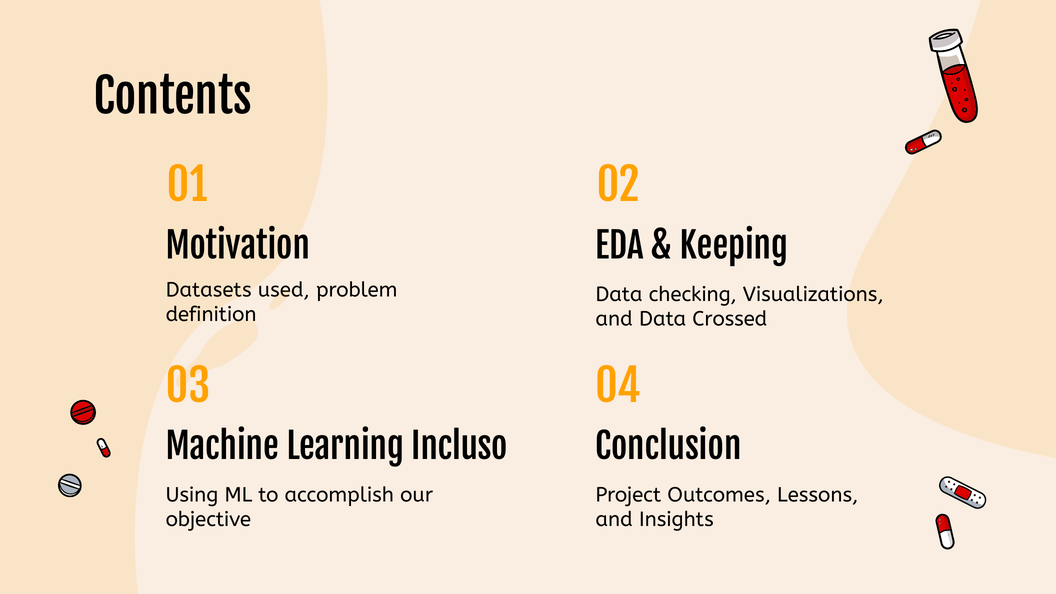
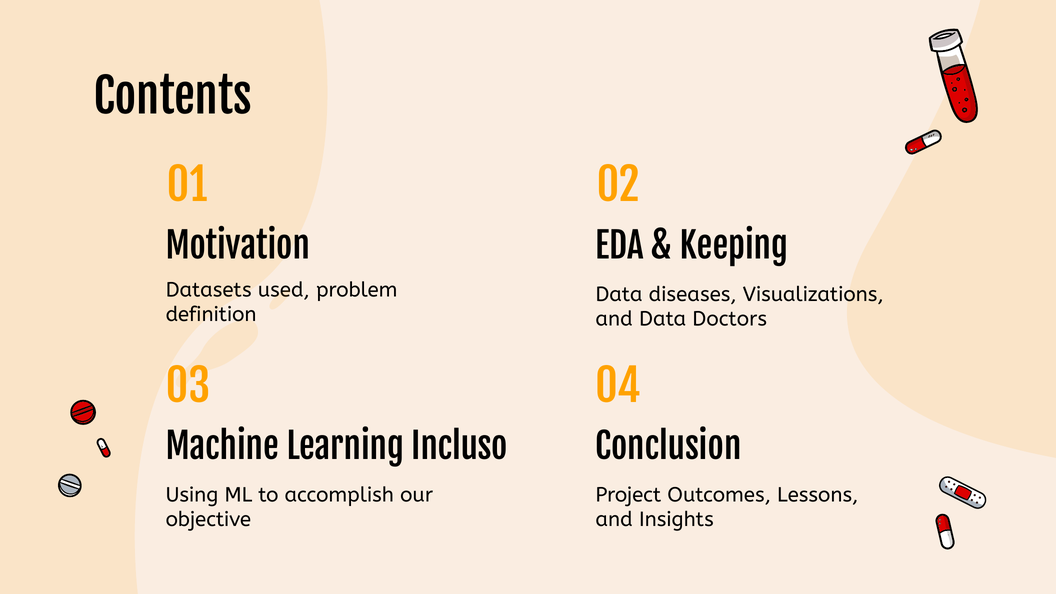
checking: checking -> diseases (693, 294)
Crossed: Crossed -> Doctors (730, 319)
